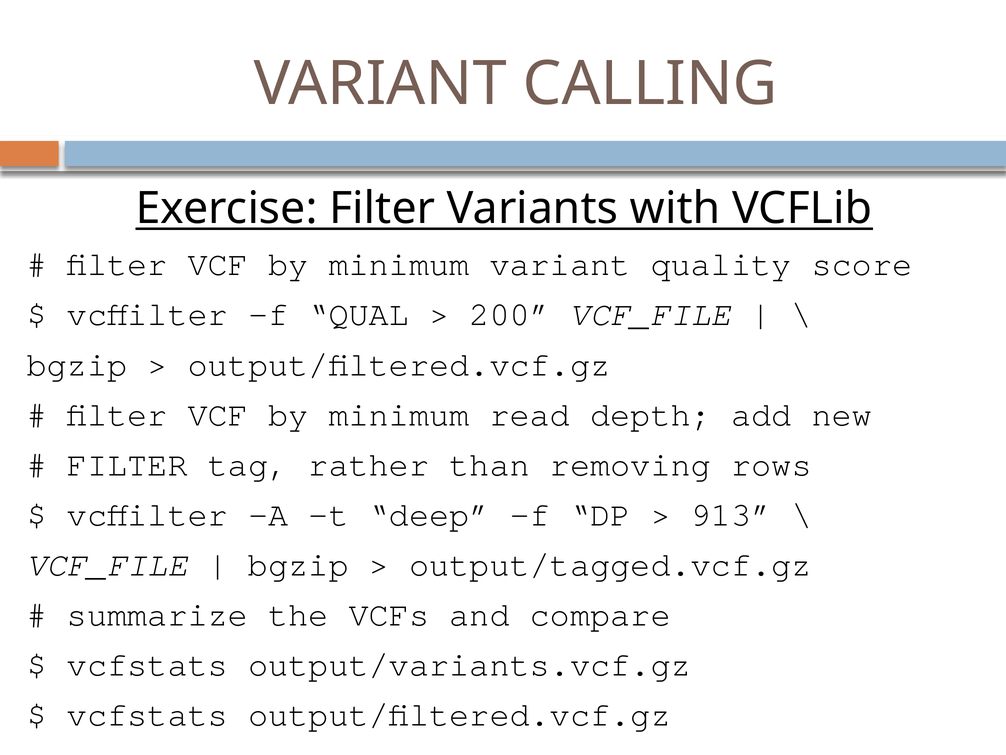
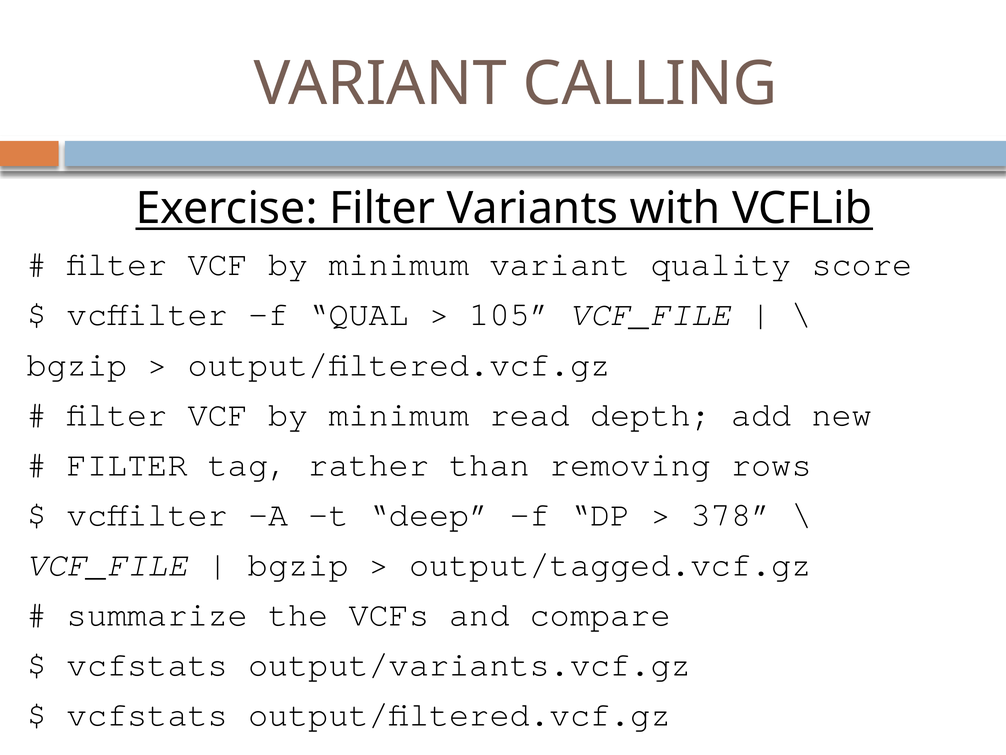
200: 200 -> 105 (510, 314)
913: 913 -> 378 (731, 514)
